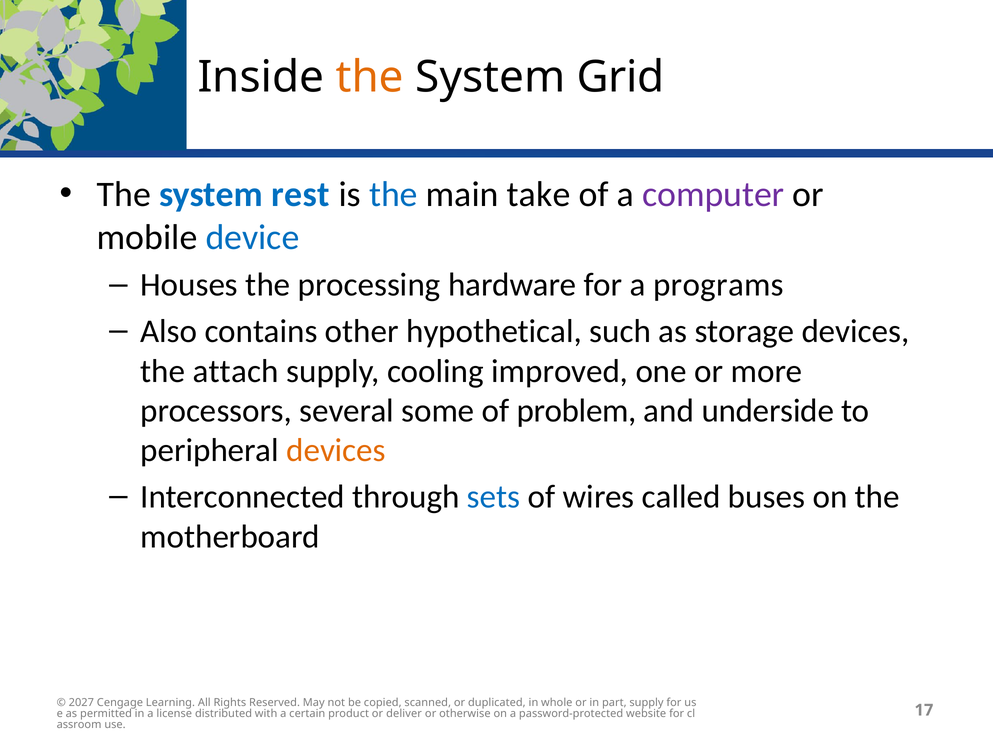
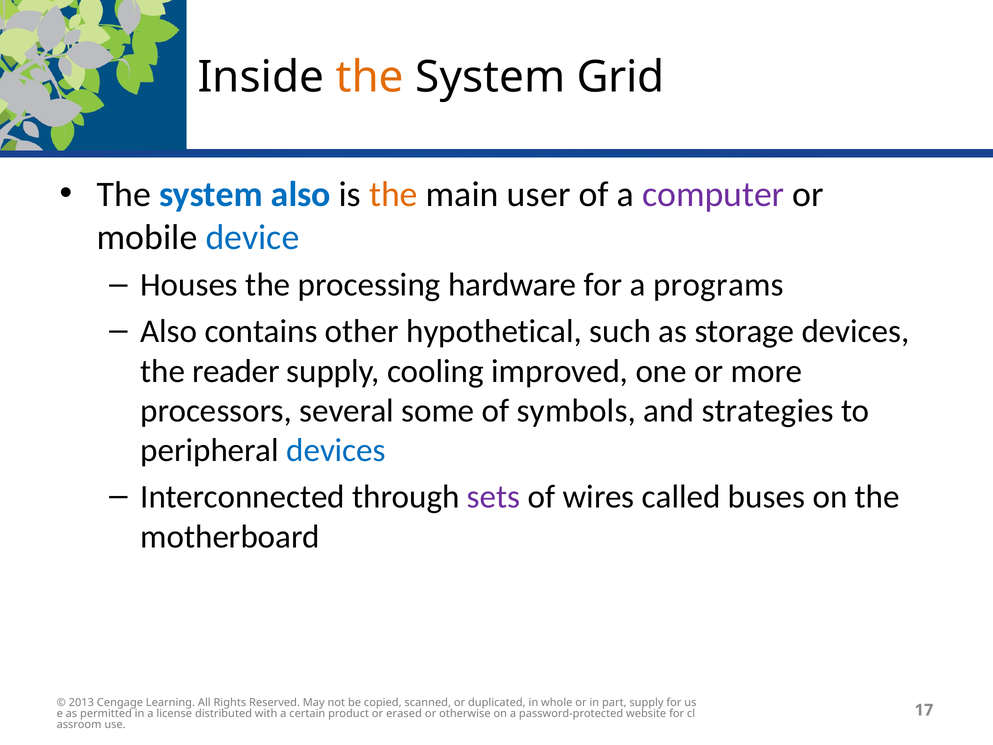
system rest: rest -> also (301, 194)
the colour: blue -> orange (393, 194)
take: take -> user (539, 194)
attach: attach -> reader (236, 371)
problem: problem -> symbols (576, 411)
underside: underside -> strategies (768, 411)
devices colour: orange -> blue (336, 450)
sets colour: blue -> purple (494, 497)
2027: 2027 -> 2013 (81, 703)
deliver: deliver -> erased (404, 714)
